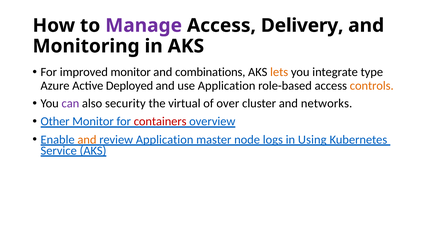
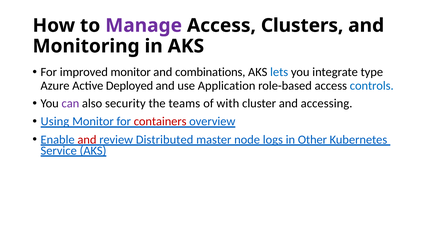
Delivery: Delivery -> Clusters (302, 26)
lets colour: orange -> blue (279, 72)
controls colour: orange -> blue (372, 86)
virtual: virtual -> teams (184, 104)
over: over -> with (228, 104)
networks: networks -> accessing (327, 104)
Other: Other -> Using (55, 122)
and colour: orange -> red (87, 140)
review Application: Application -> Distributed (165, 140)
Using: Using -> Other (312, 140)
